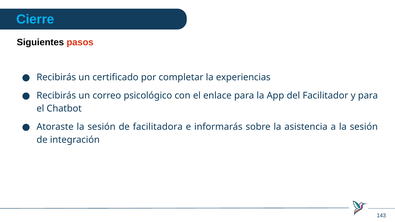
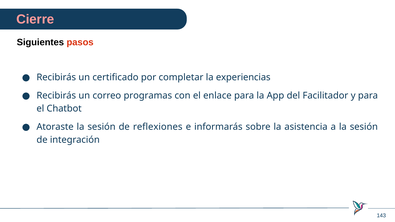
Cierre colour: light blue -> pink (35, 19)
psicológico: psicológico -> programas (148, 96)
facilitadora: facilitadora -> reflexiones (158, 127)
